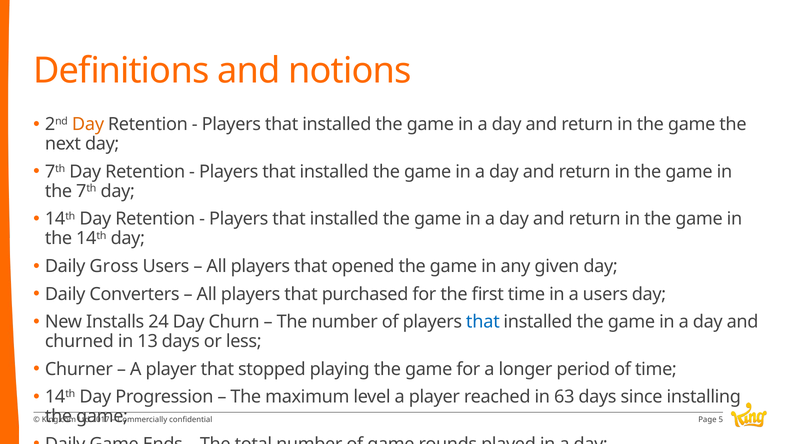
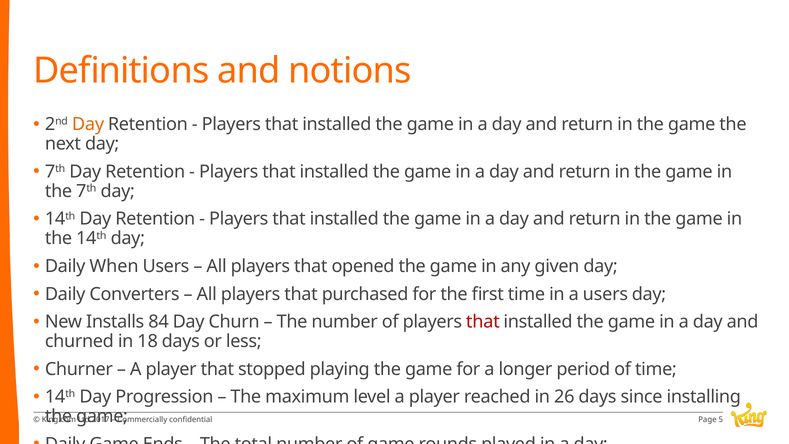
Gross: Gross -> When (114, 266)
24: 24 -> 84 (159, 322)
that colour: blue -> red (483, 322)
13: 13 -> 18 (148, 341)
63: 63 -> 26 (564, 397)
